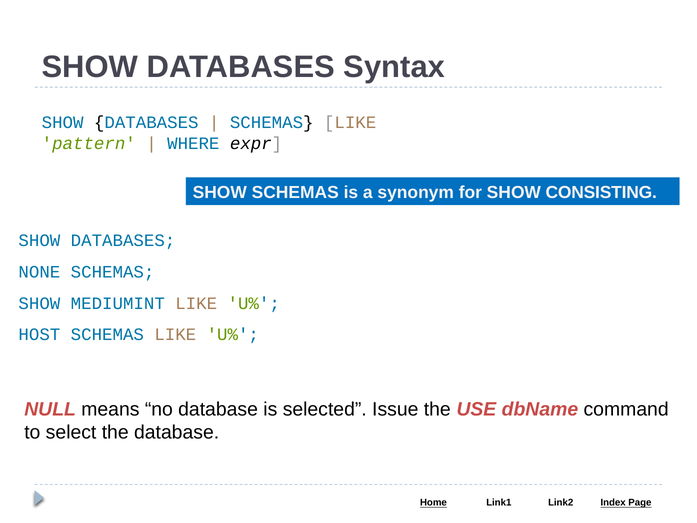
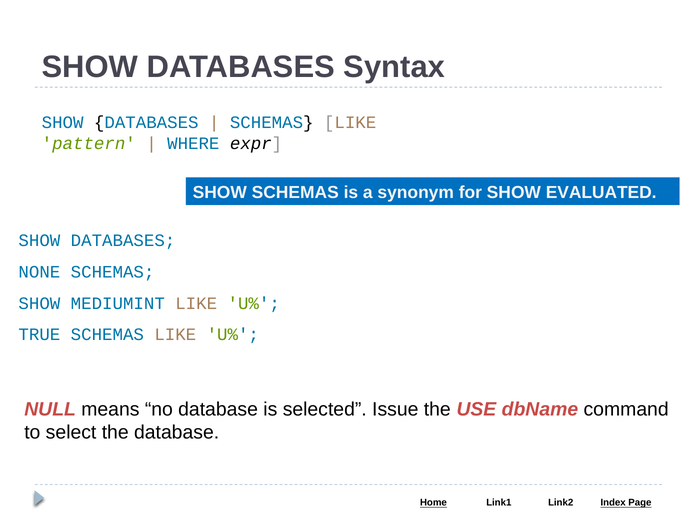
CONSISTING: CONSISTING -> EVALUATED (601, 192)
HOST: HOST -> TRUE (39, 335)
